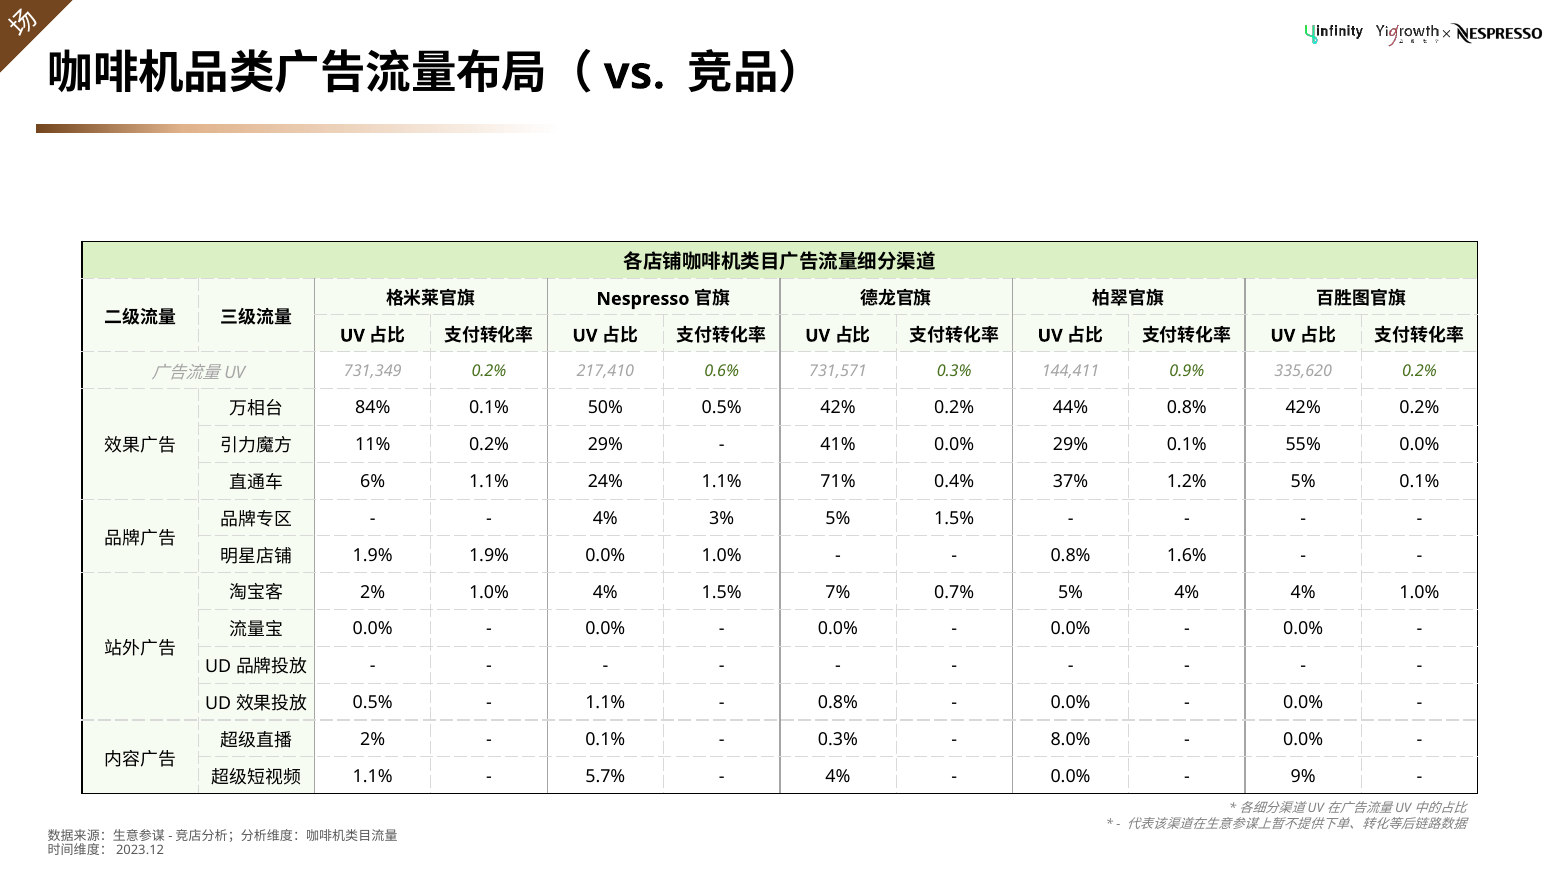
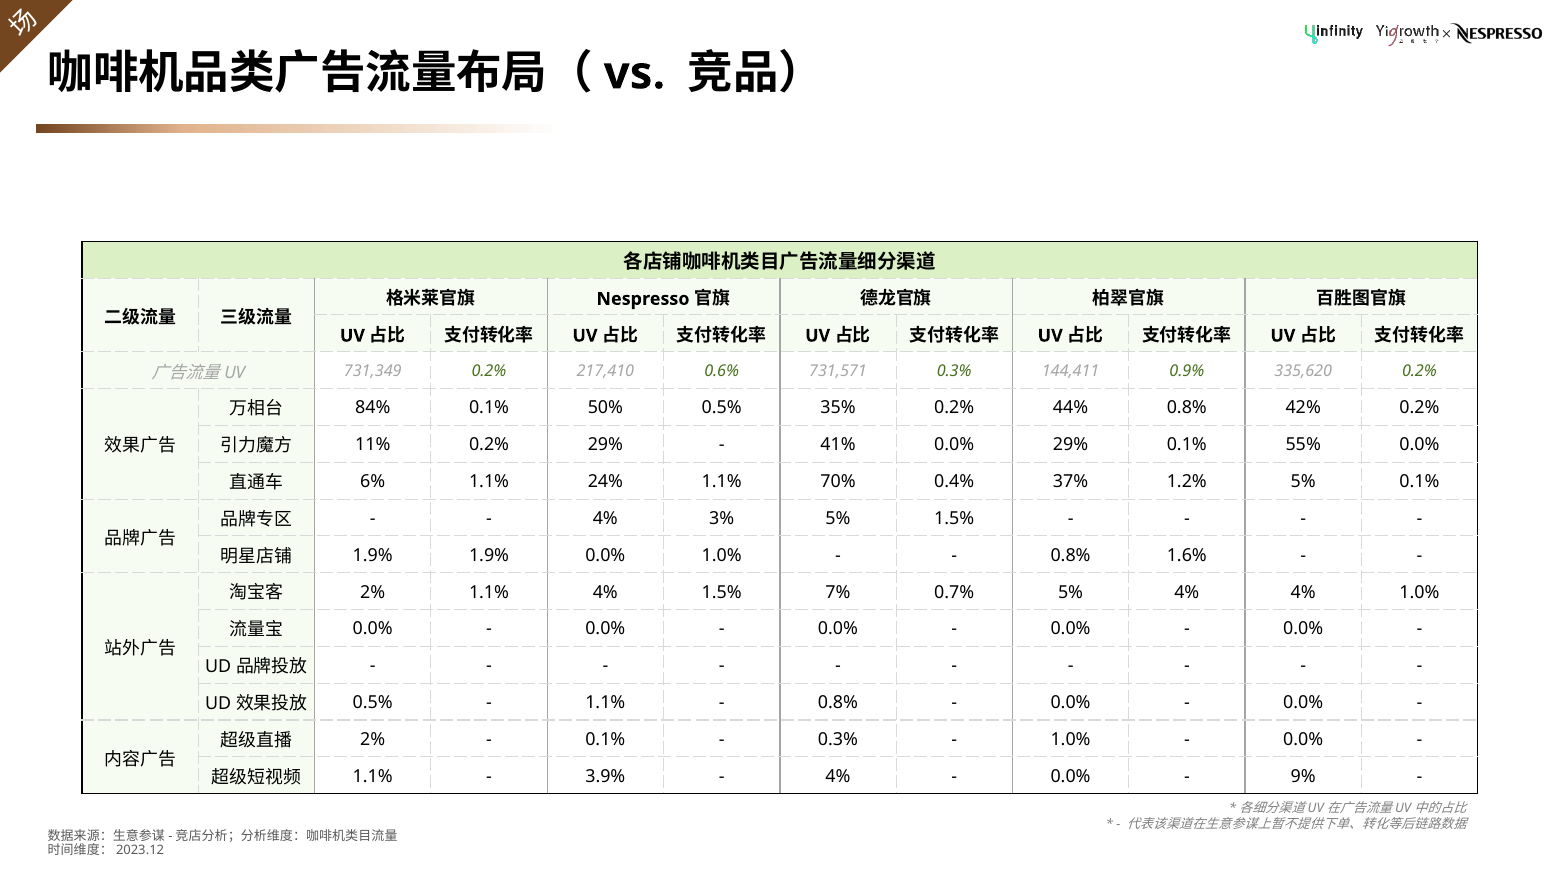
0.5% 42%: 42% -> 35% (838, 408)
71%: 71% -> 70% (838, 482)
2% 1.0%: 1.0% -> 1.1% (489, 592)
8.0%: 8.0% -> 1.0% (1071, 740)
5.7%: 5.7% -> 3.9% (605, 777)
